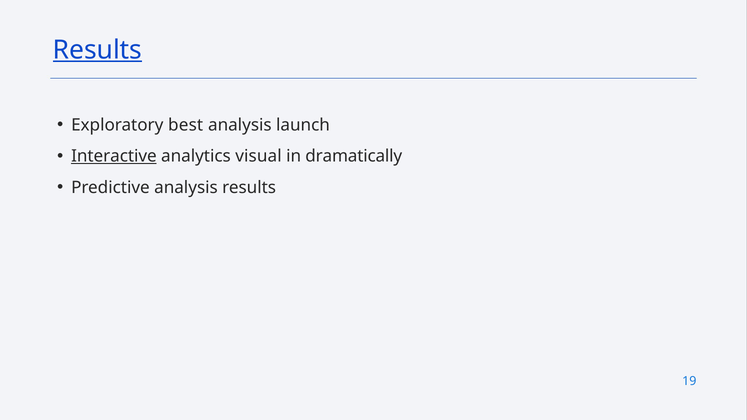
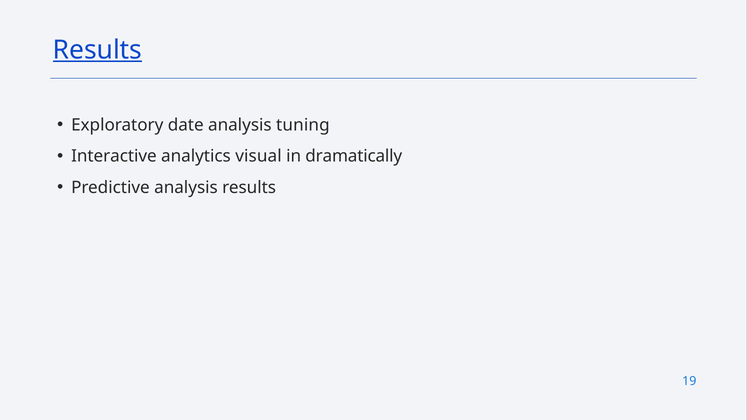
best: best -> date (186, 125)
launch: launch -> tuning (303, 125)
Interactive underline: present -> none (114, 156)
